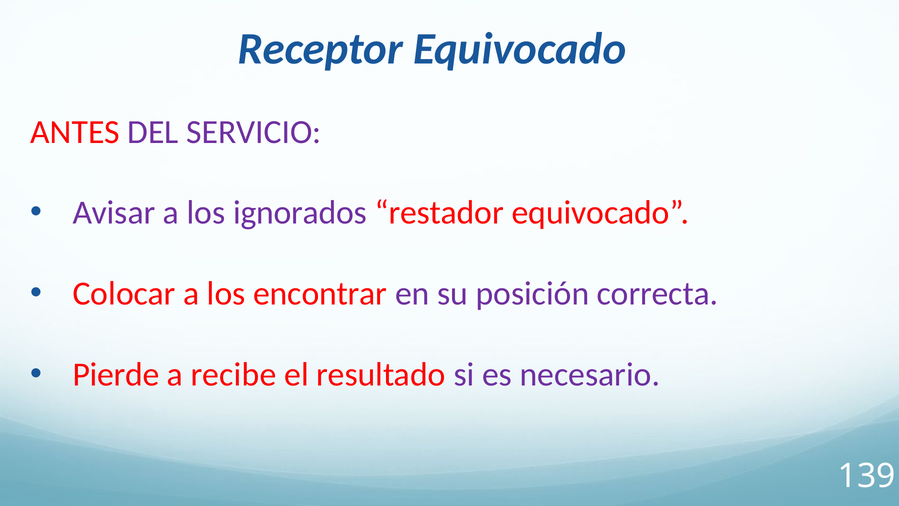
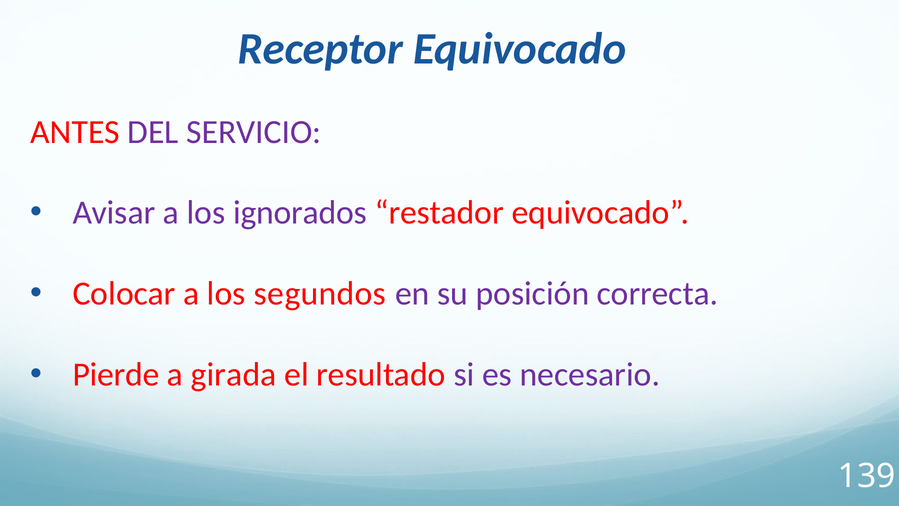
encontrar: encontrar -> segundos (320, 294)
recibe: recibe -> girada (234, 375)
